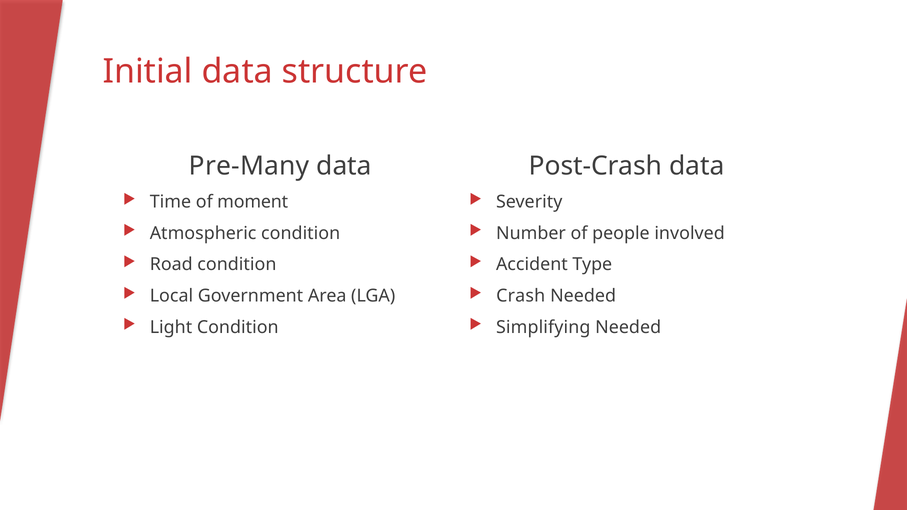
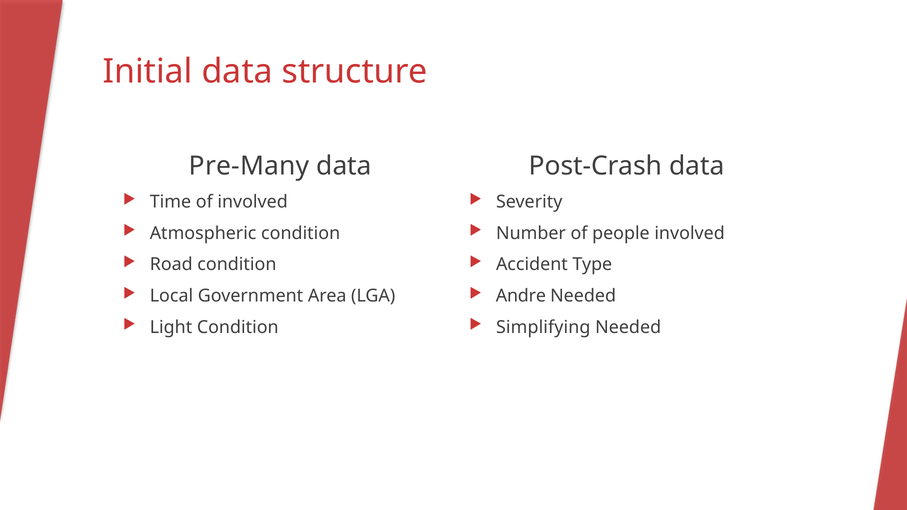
of moment: moment -> involved (253, 202)
Crash: Crash -> Andre (521, 296)
